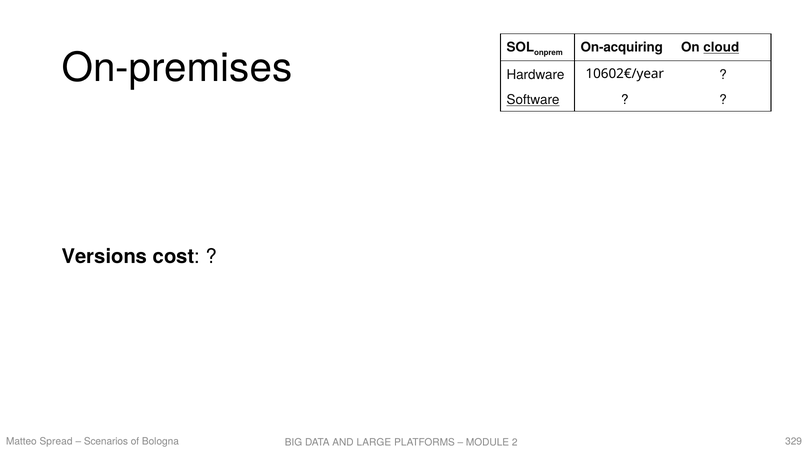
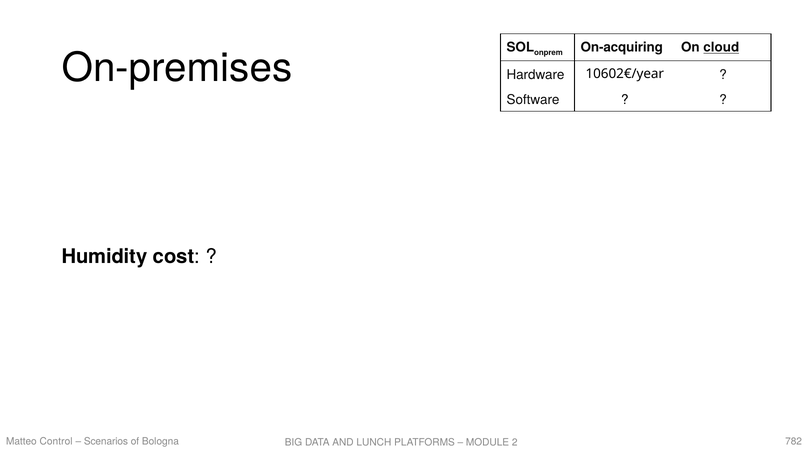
Software underline: present -> none (533, 100)
Versions: Versions -> Humidity (104, 257)
Spread: Spread -> Control (56, 442)
329: 329 -> 782 (794, 442)
LARGE: LARGE -> LUNCH (374, 443)
